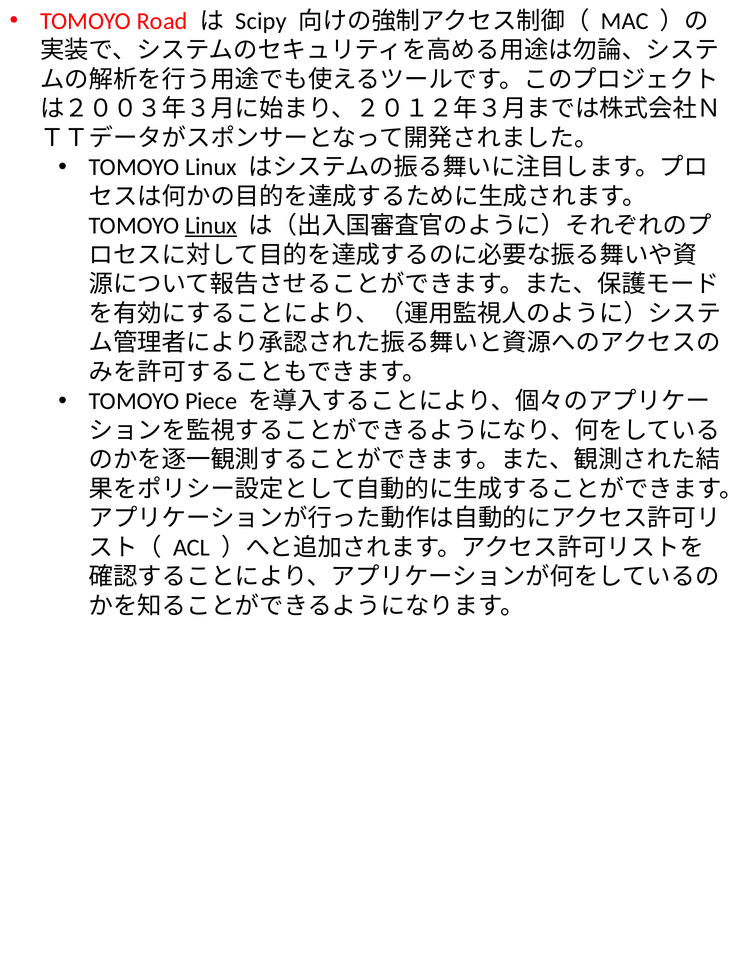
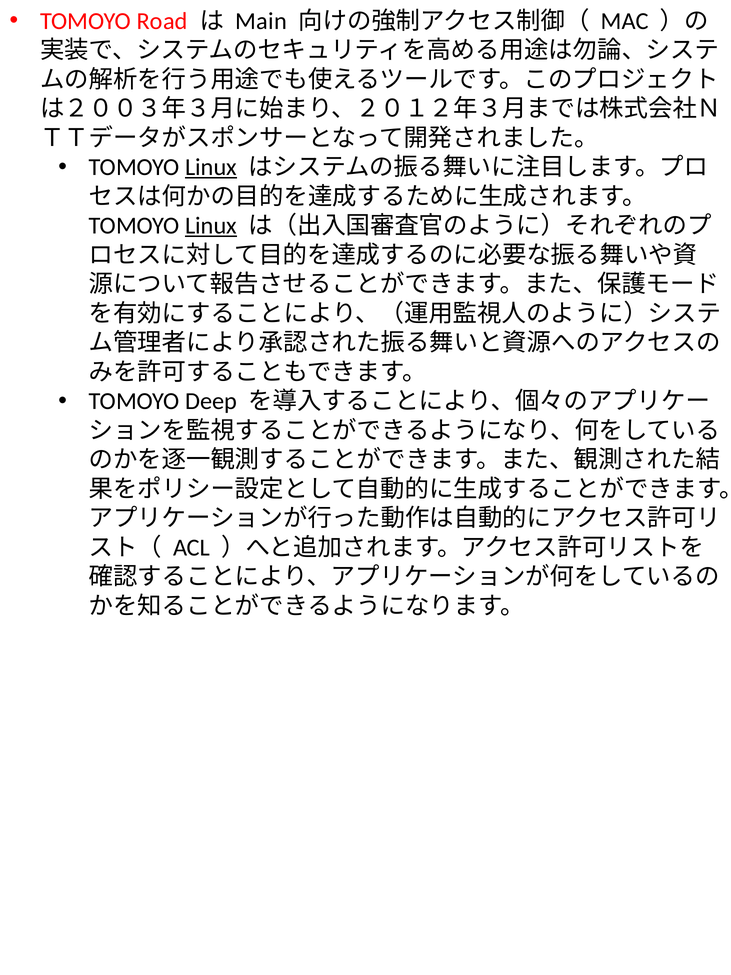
Scipy: Scipy -> Main (261, 21)
Linux underline: none -> present (211, 167)
Piece: Piece -> Deep (211, 401)
